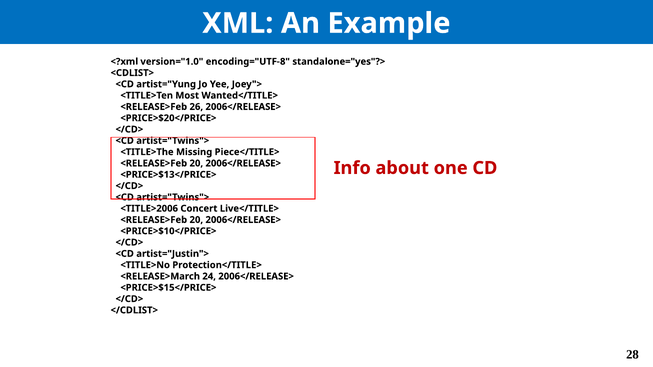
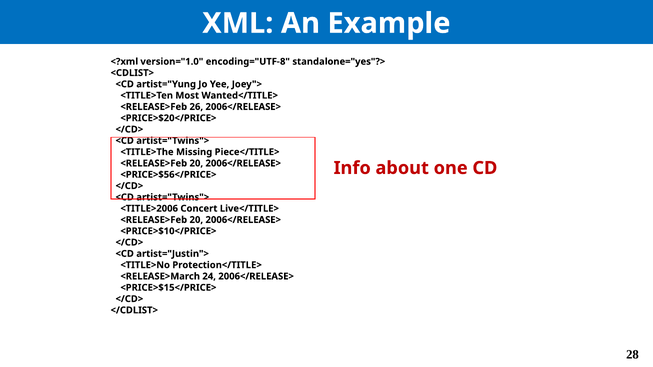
<PRICE>$13</PRICE>: <PRICE>$13</PRICE> -> <PRICE>$56</PRICE> (168, 175)
